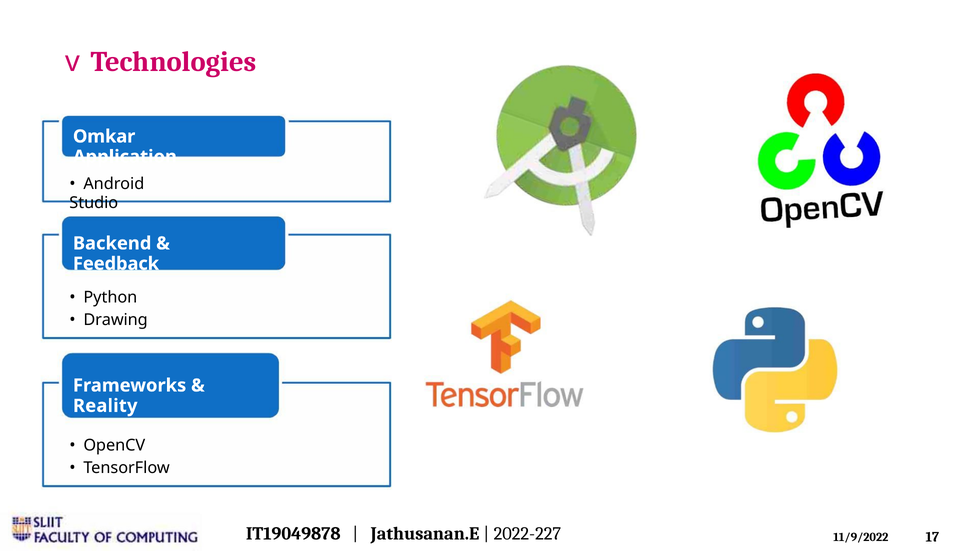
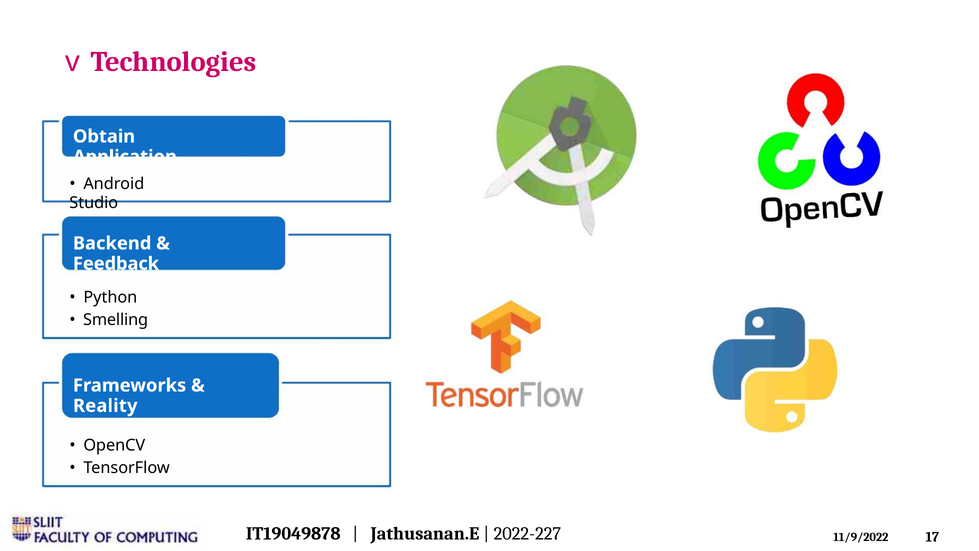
Omkar: Omkar -> Obtain (104, 136)
Drawing: Drawing -> Smelling (116, 320)
